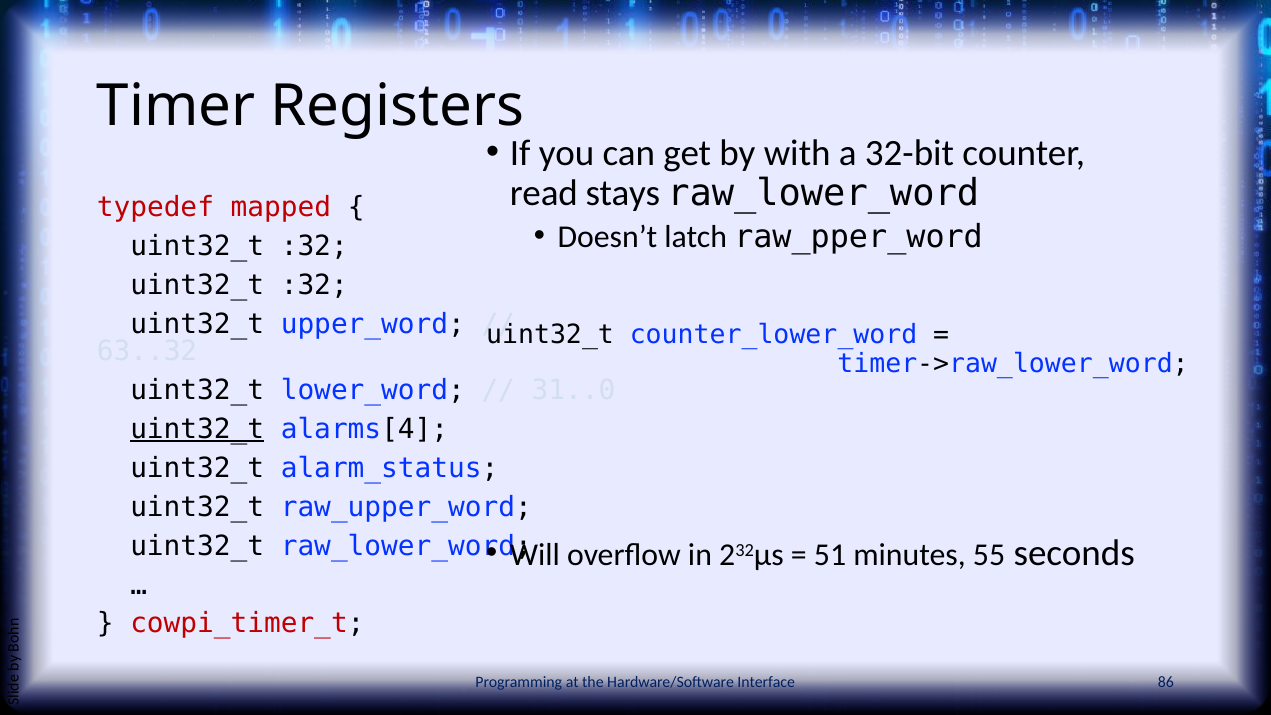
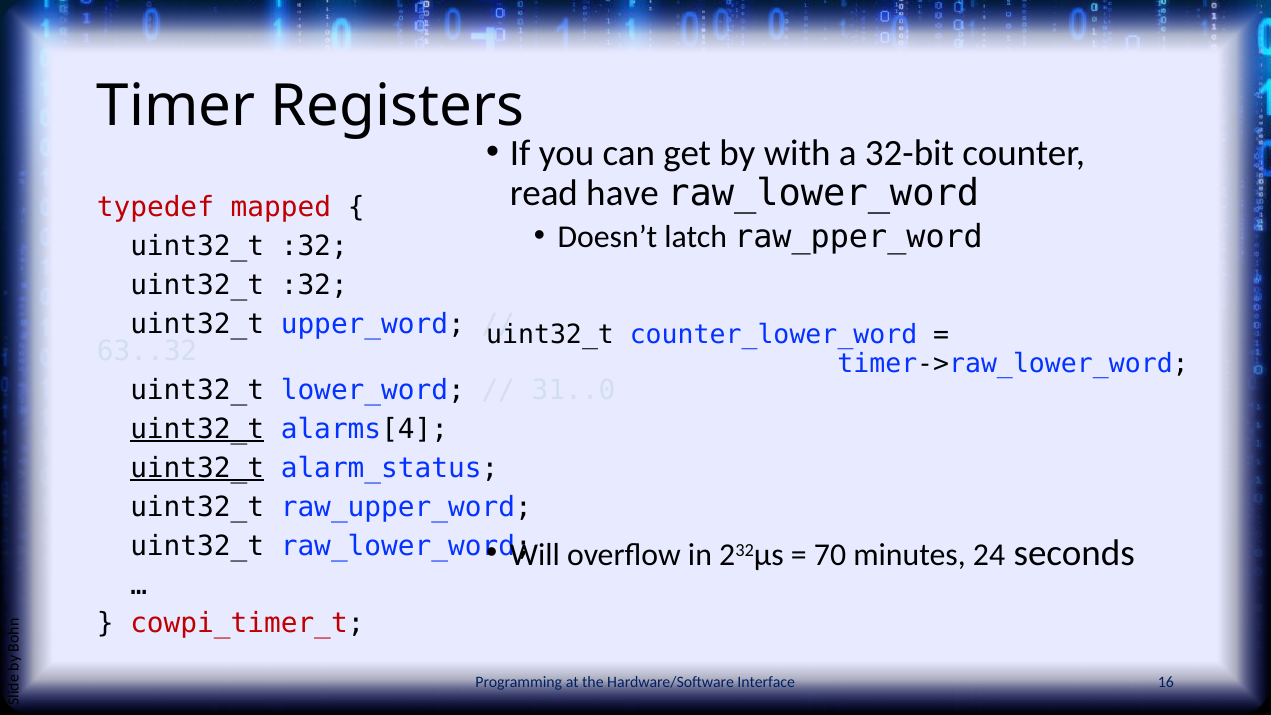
stays: stays -> have (623, 193)
uint32_t underline: none -> present (197, 468)
51: 51 -> 70 (830, 555)
55: 55 -> 24 (989, 555)
86: 86 -> 16 (1166, 683)
